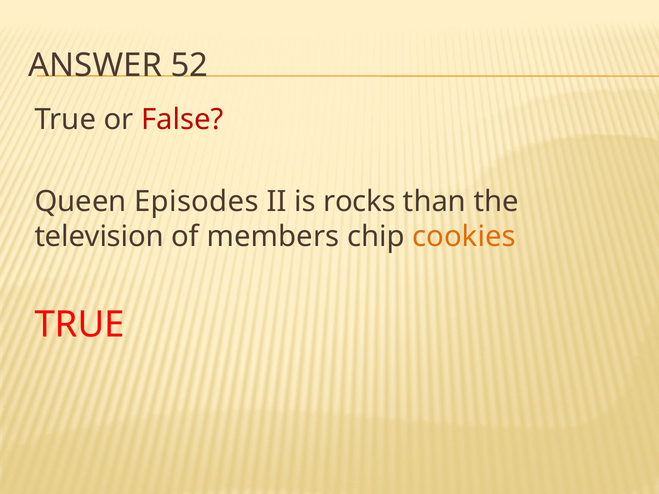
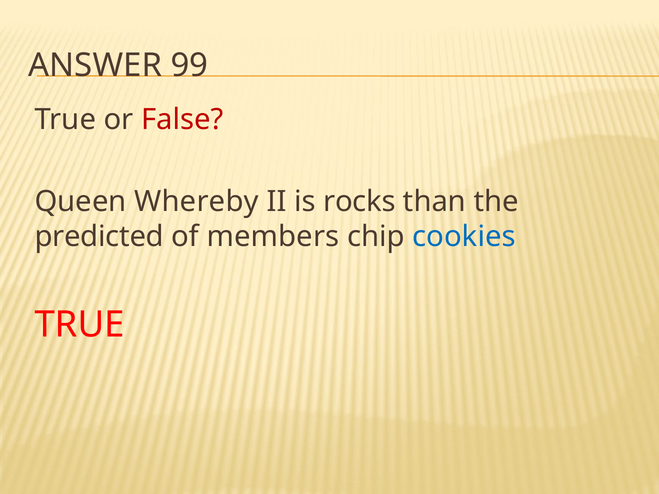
52: 52 -> 99 (189, 65)
Episodes: Episodes -> Whereby (197, 202)
television: television -> predicted (99, 237)
cookies colour: orange -> blue (464, 237)
